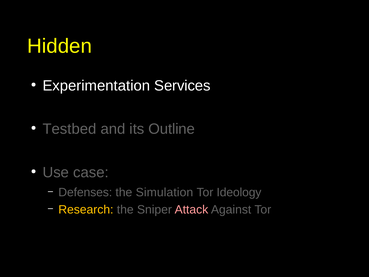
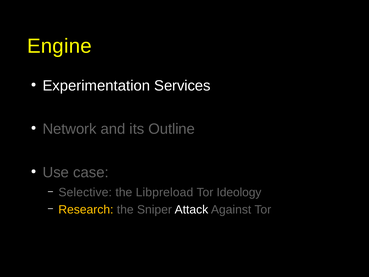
Hidden: Hidden -> Engine (59, 46)
Testbed: Testbed -> Network (70, 129)
Defenses: Defenses -> Selective (85, 192)
Simulation: Simulation -> Libpreload (164, 192)
Attack colour: pink -> white (191, 210)
